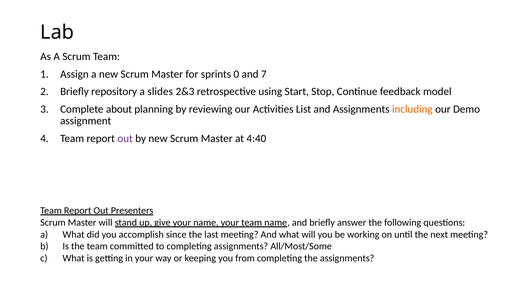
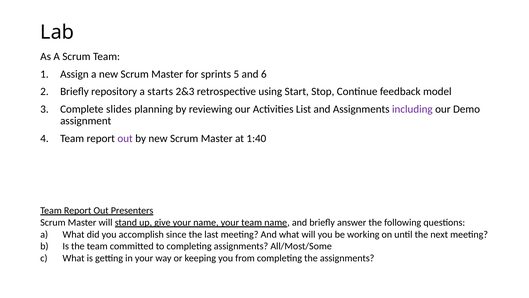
0: 0 -> 5 (236, 74)
7: 7 -> 6 (264, 74)
slides: slides -> starts (160, 91)
about: about -> slides (119, 109)
including colour: orange -> purple (412, 109)
4:40: 4:40 -> 1:40 (256, 138)
